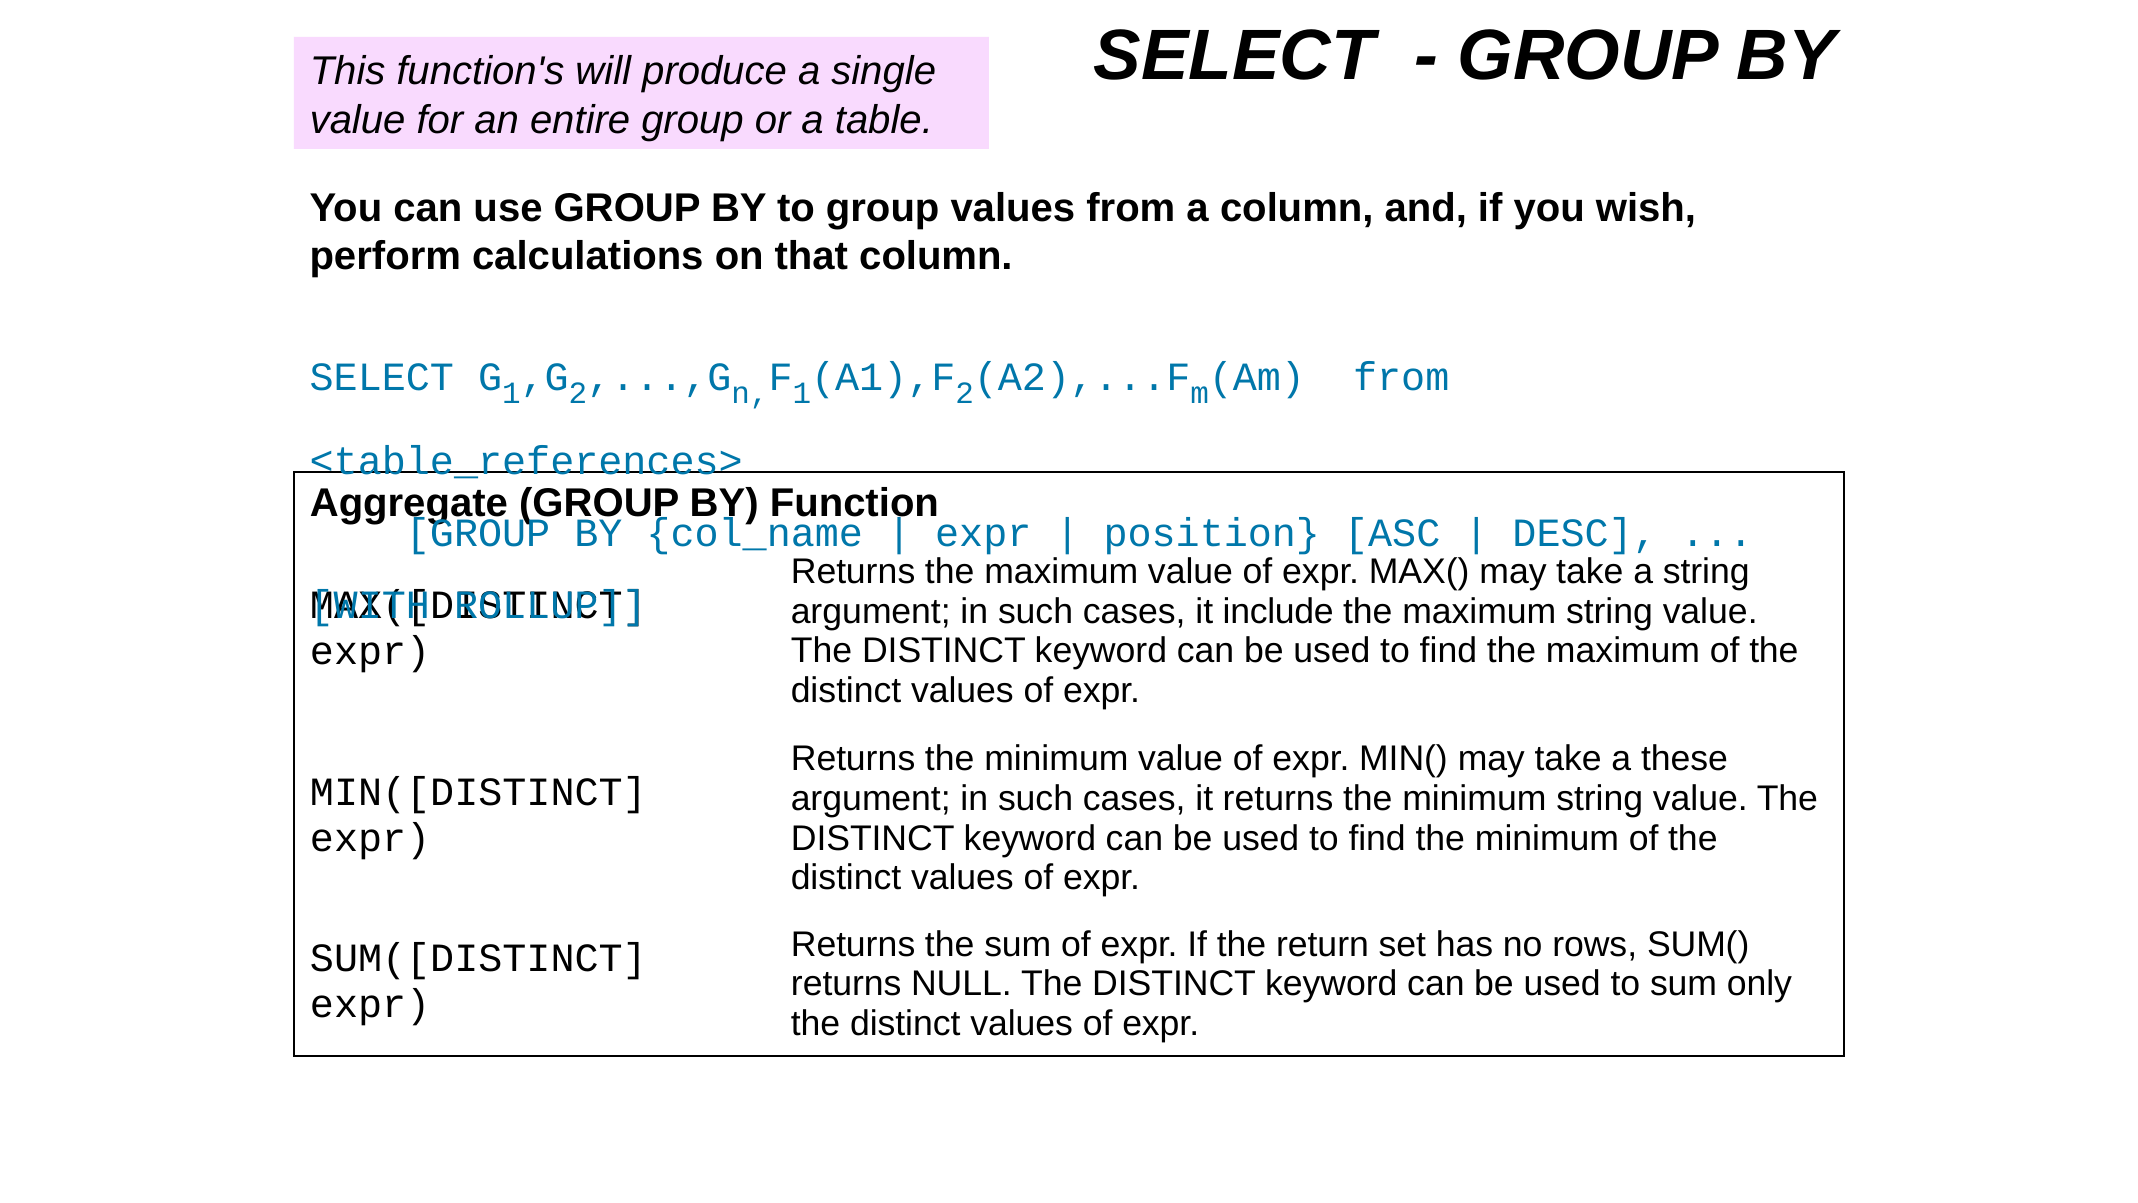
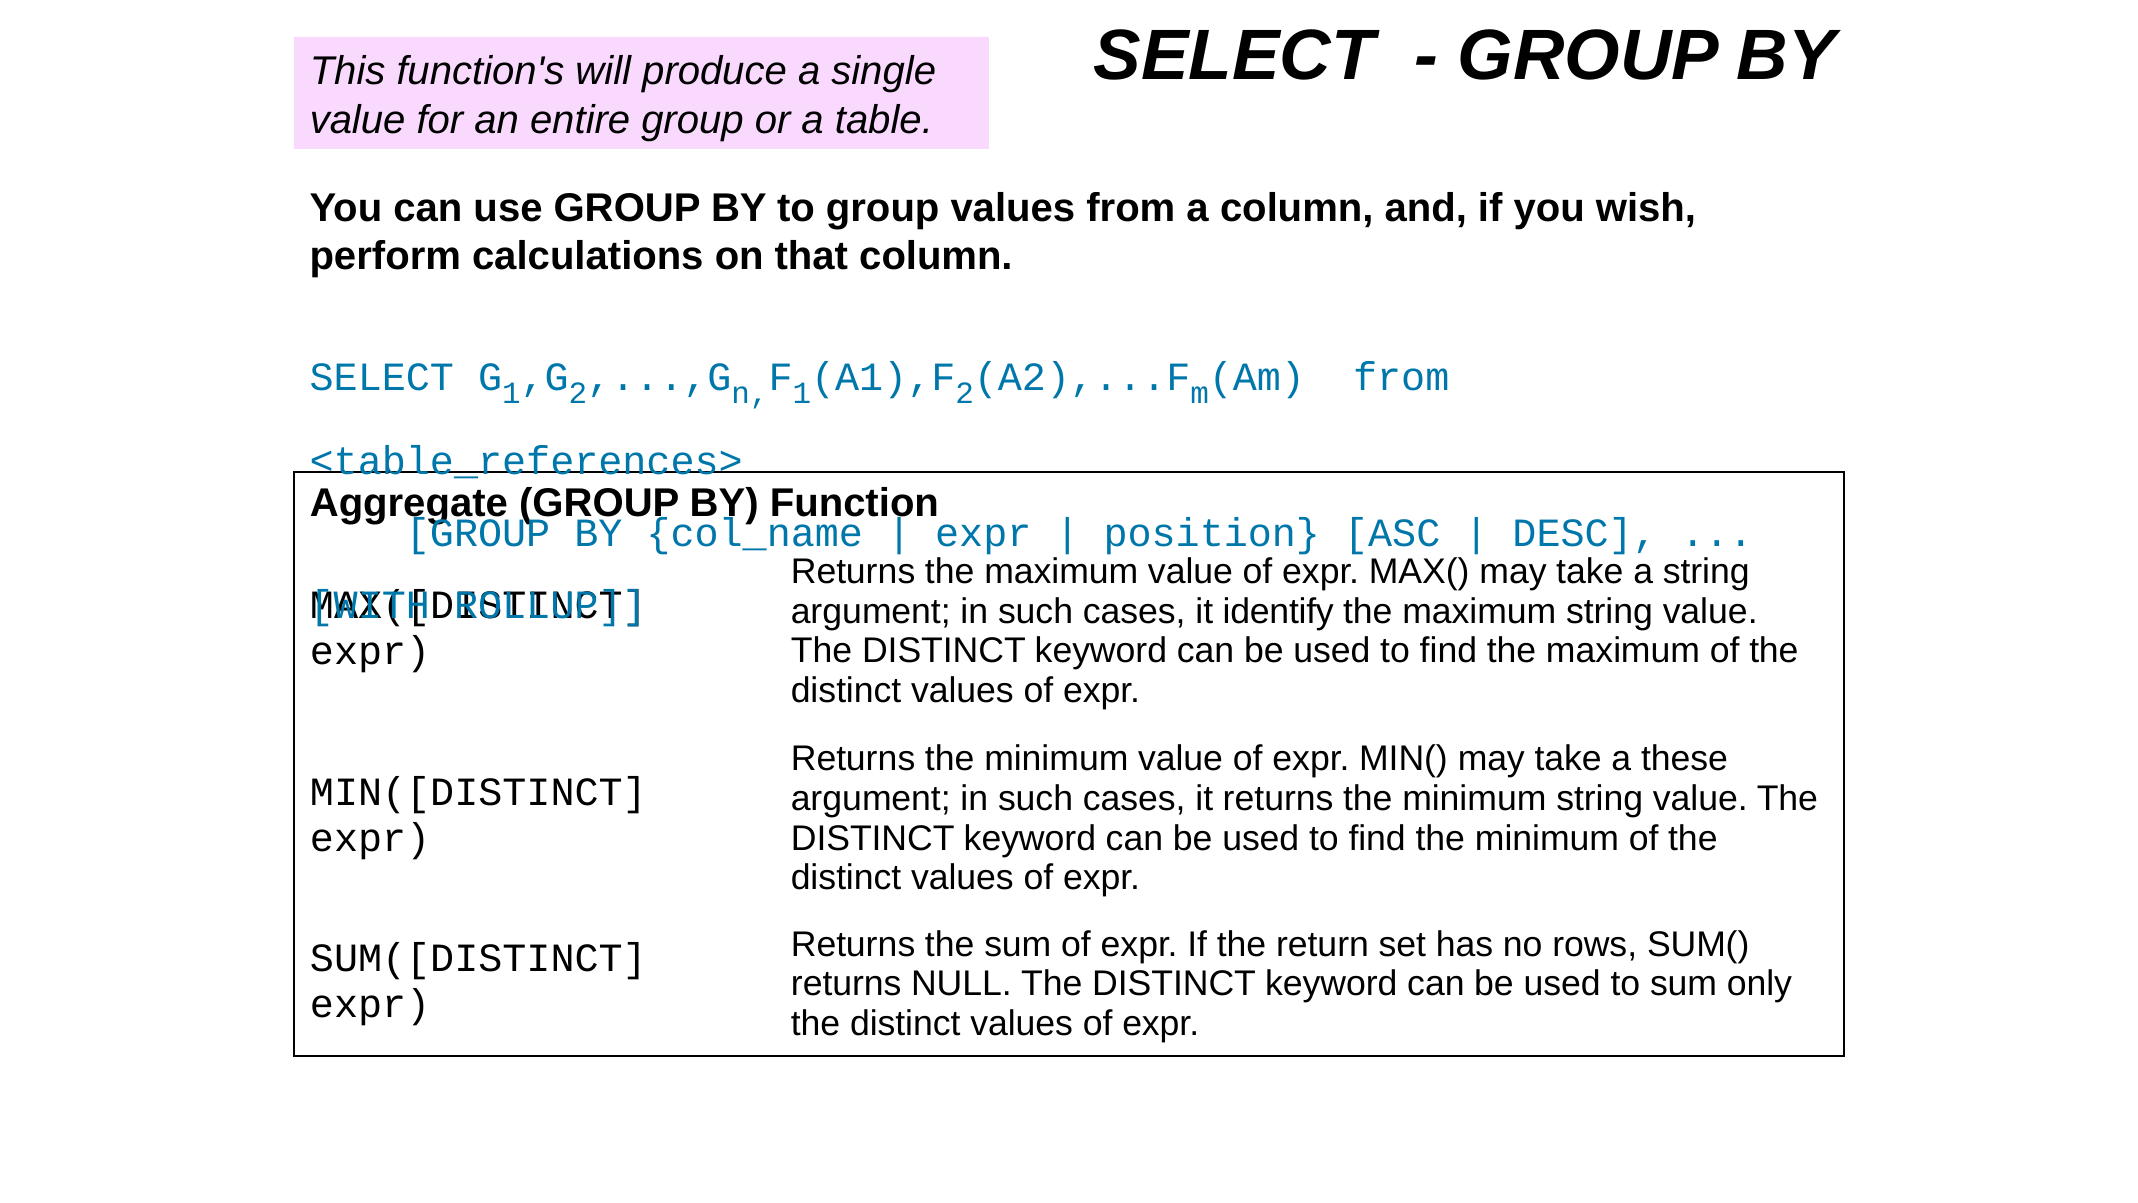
include: include -> identify (1278, 611)
